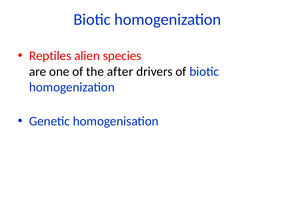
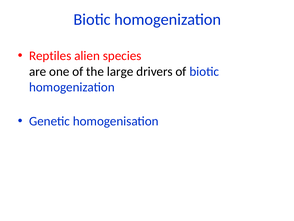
after: after -> large (120, 71)
